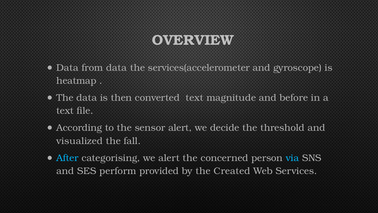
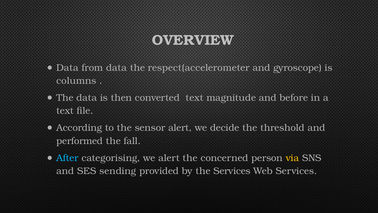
services(accelerometer: services(accelerometer -> respect(accelerometer (199, 68)
heatmap: heatmap -> columns (76, 81)
visualized: visualized -> performed (80, 141)
via colour: light blue -> yellow (292, 158)
perform: perform -> sending (118, 171)
the Created: Created -> Services (232, 171)
